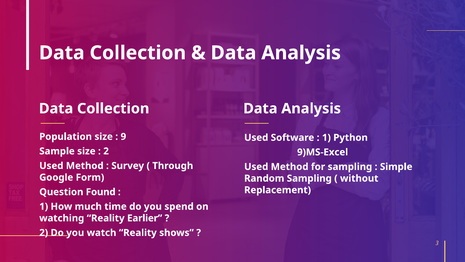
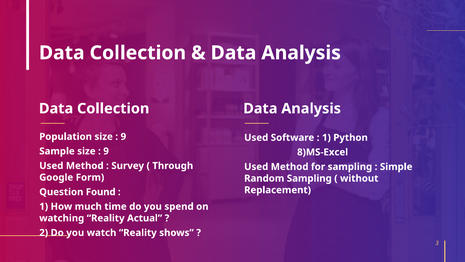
2: 2 -> 9 (106, 151)
9)MS-Excel: 9)MS-Excel -> 8)MS-Excel (323, 152)
Earlier: Earlier -> Actual (145, 218)
